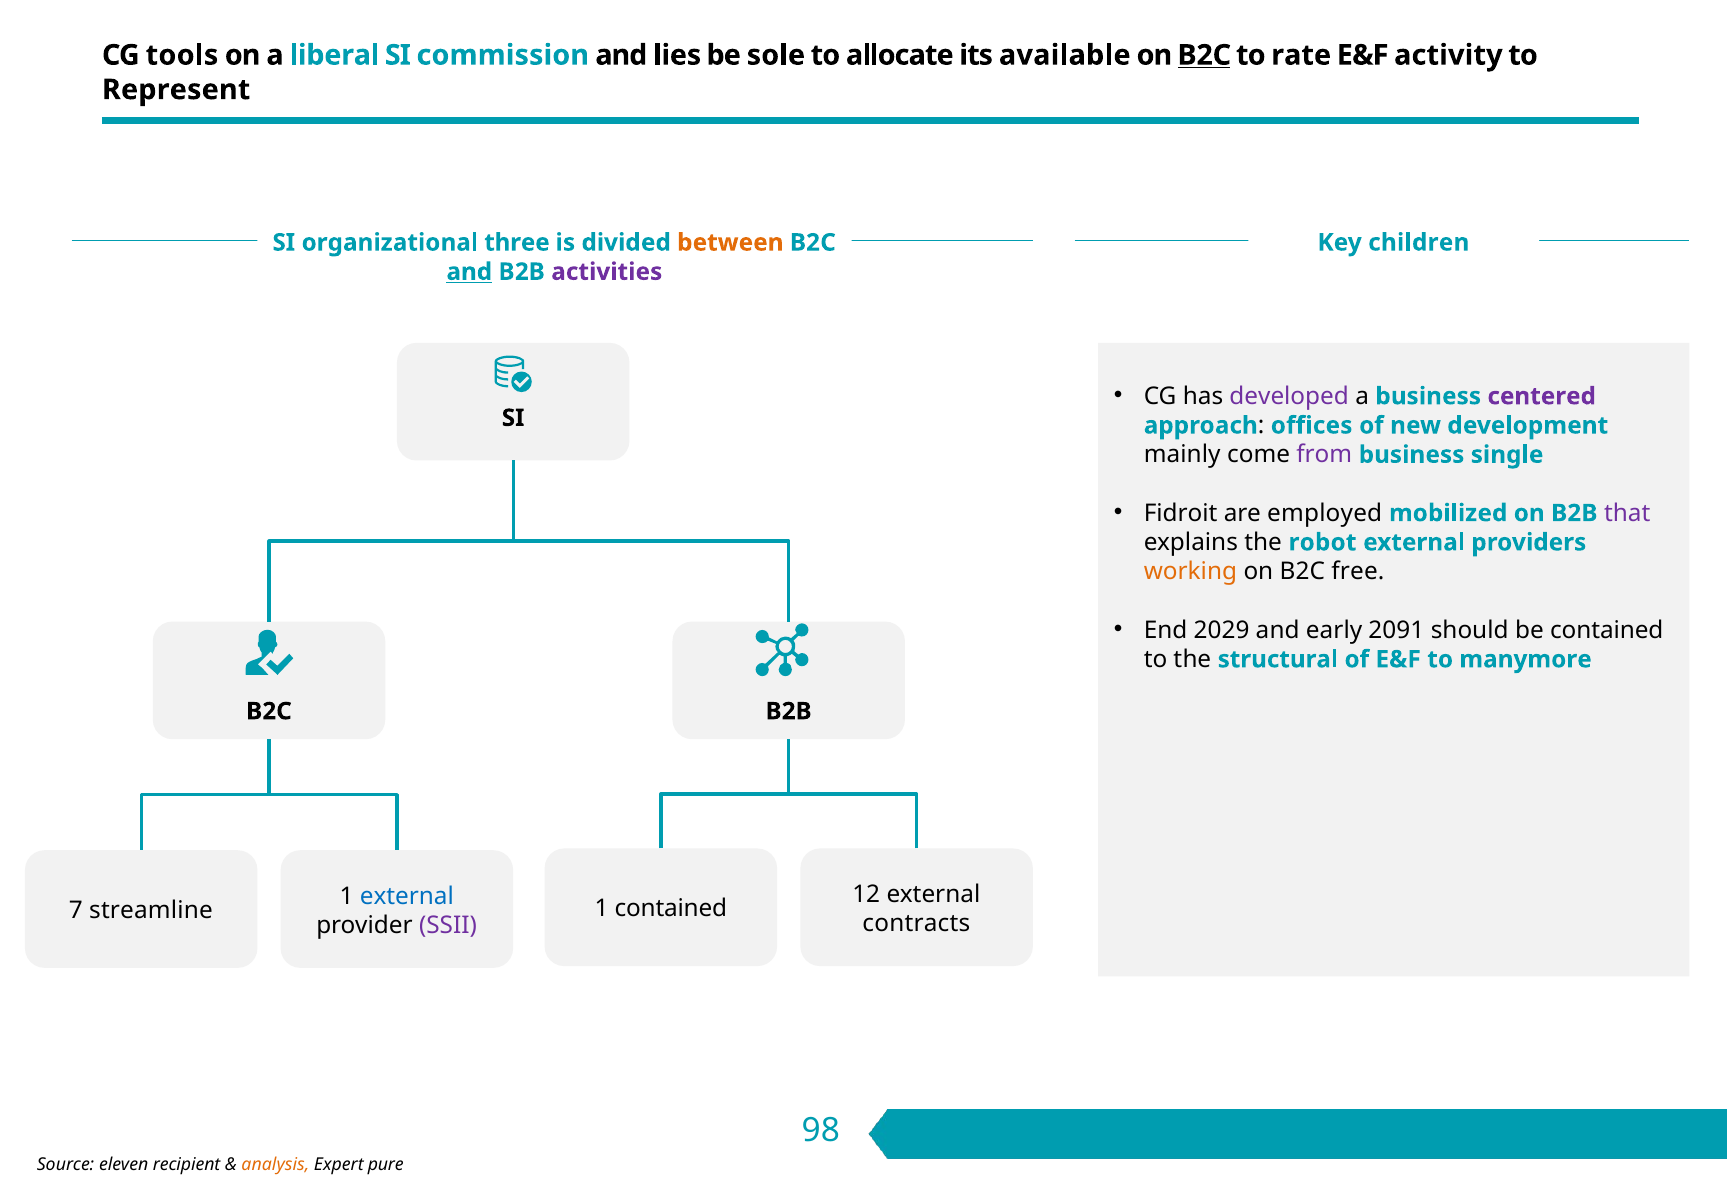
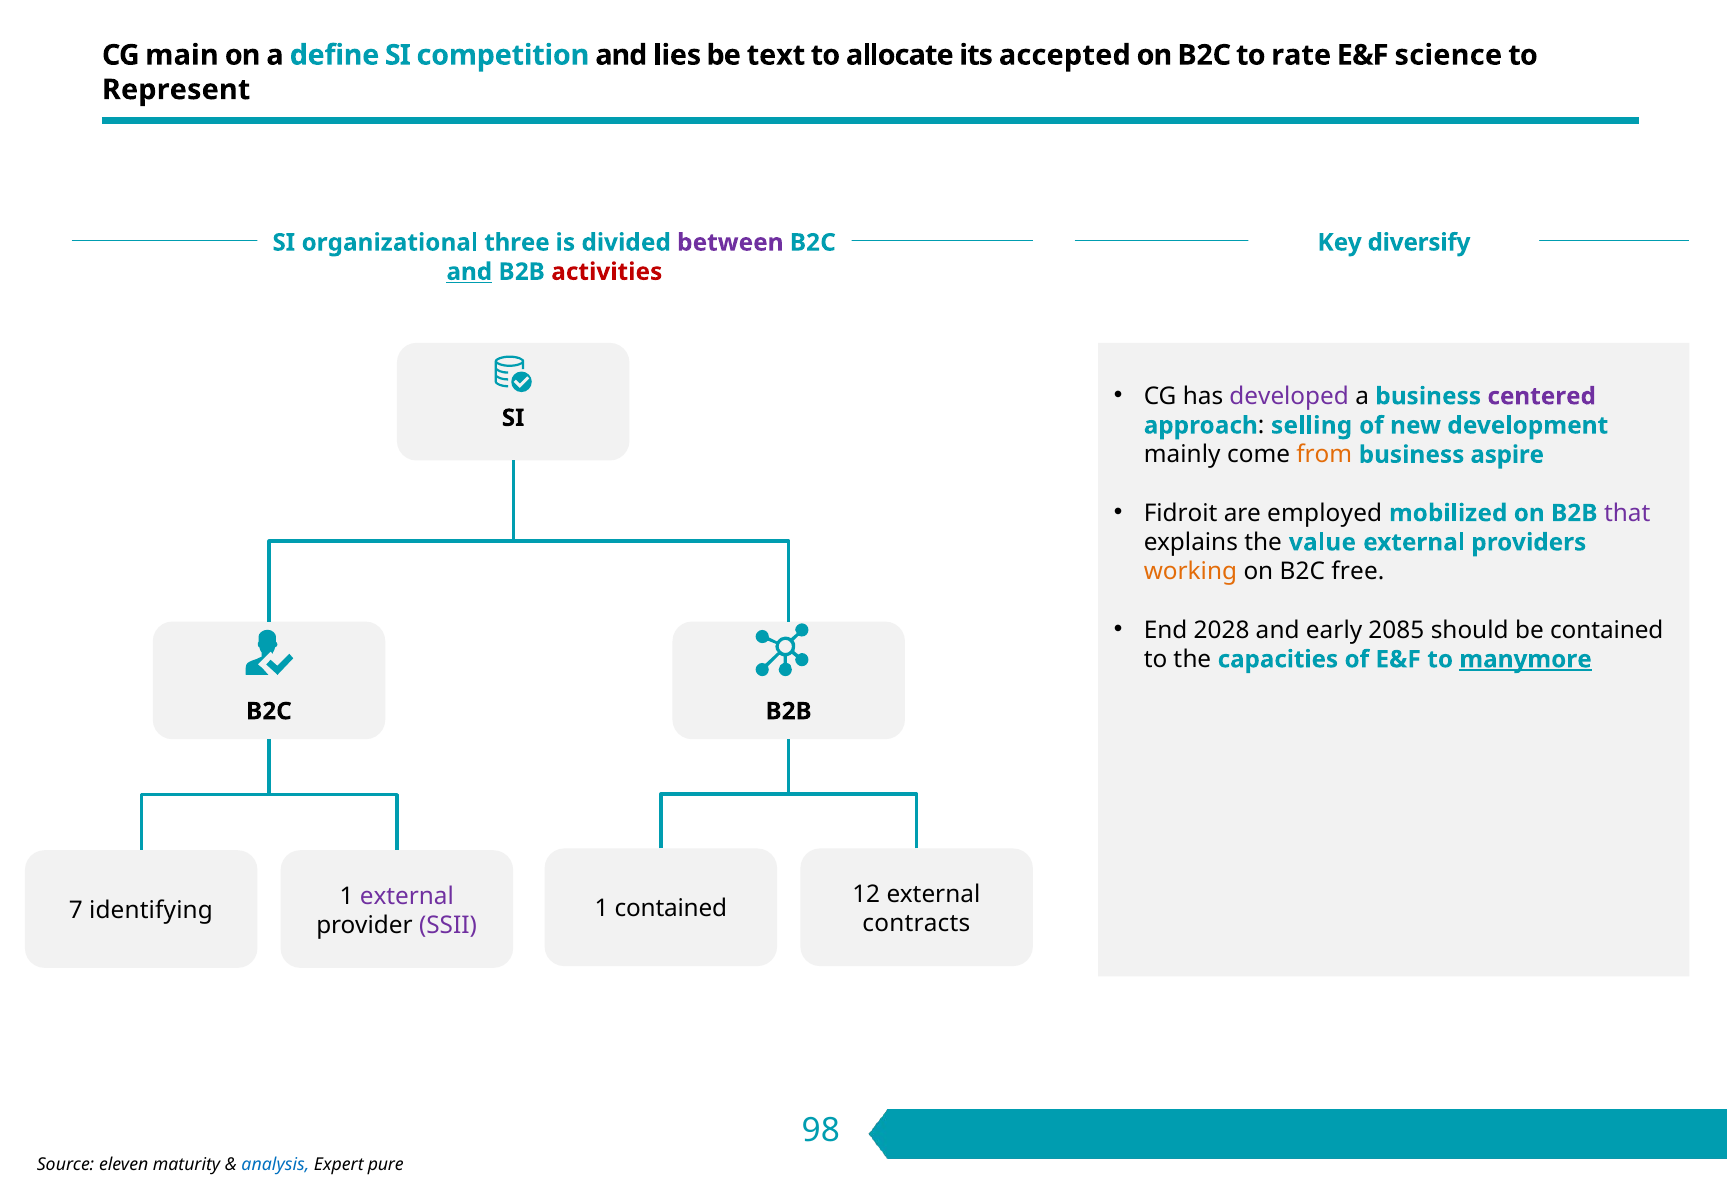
tools: tools -> main (182, 55)
liberal: liberal -> define (335, 55)
commission: commission -> competition (503, 55)
sole: sole -> text (776, 55)
available: available -> accepted (1065, 55)
B2C underline: present -> none (1204, 55)
activity: activity -> science (1448, 55)
between colour: orange -> purple (730, 243)
children: children -> diversify (1419, 243)
activities colour: purple -> red (607, 272)
offices: offices -> selling (1312, 426)
from colour: purple -> orange (1324, 455)
single: single -> aspire (1507, 455)
robot: robot -> value (1322, 543)
2029: 2029 -> 2028 (1222, 630)
2091: 2091 -> 2085 (1396, 630)
structural: structural -> capacities (1278, 660)
manymore underline: none -> present (1526, 660)
external colour: blue -> purple (407, 897)
streamline: streamline -> identifying (151, 911)
recipient: recipient -> maturity (187, 1166)
analysis colour: orange -> blue (275, 1166)
